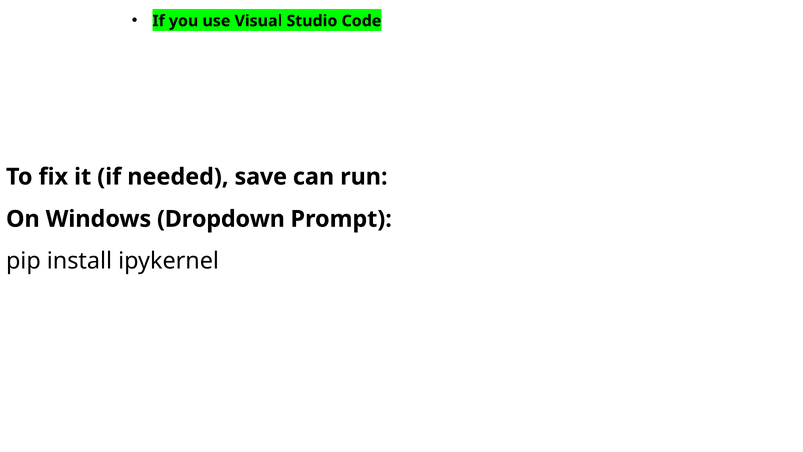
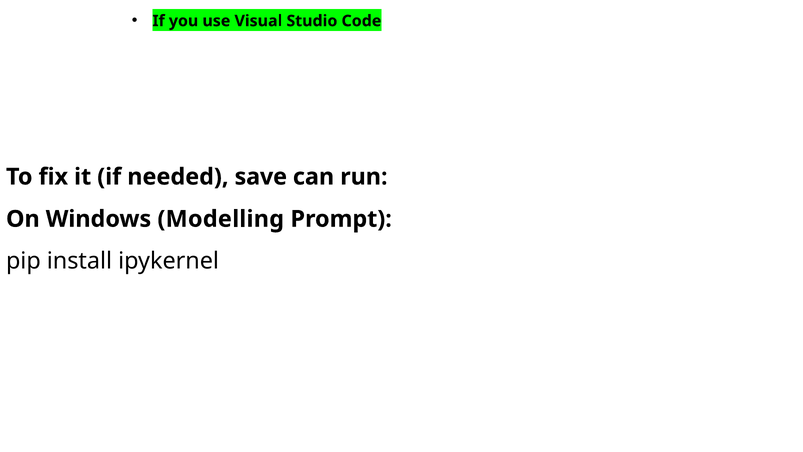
Dropdown: Dropdown -> Modelling (221, 219)
